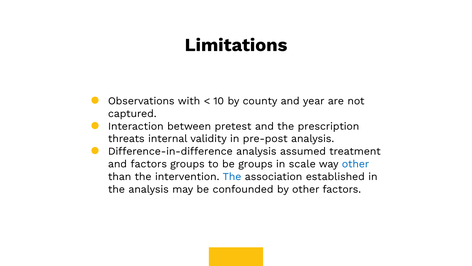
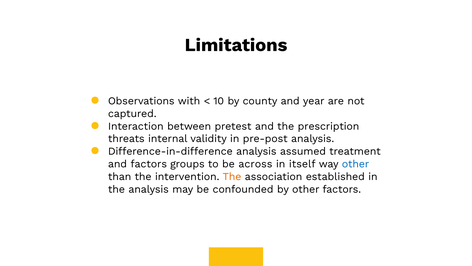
be groups: groups -> across (255, 164)
scale: scale -> itself (302, 164)
The colour: blue -> orange (232, 176)
